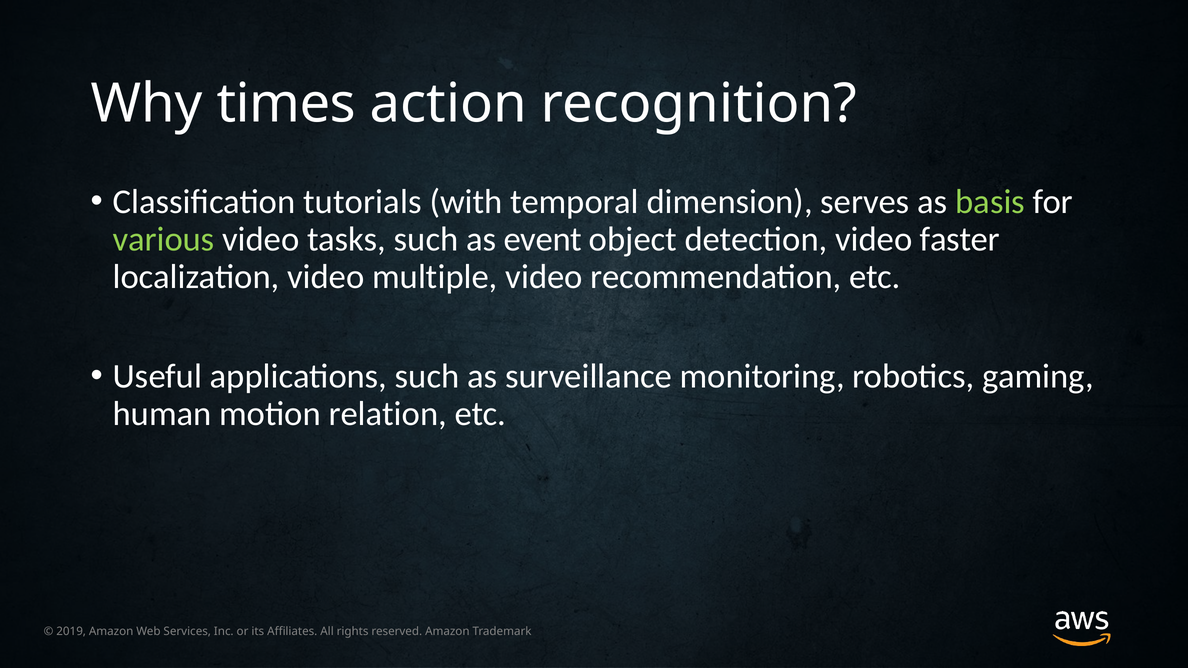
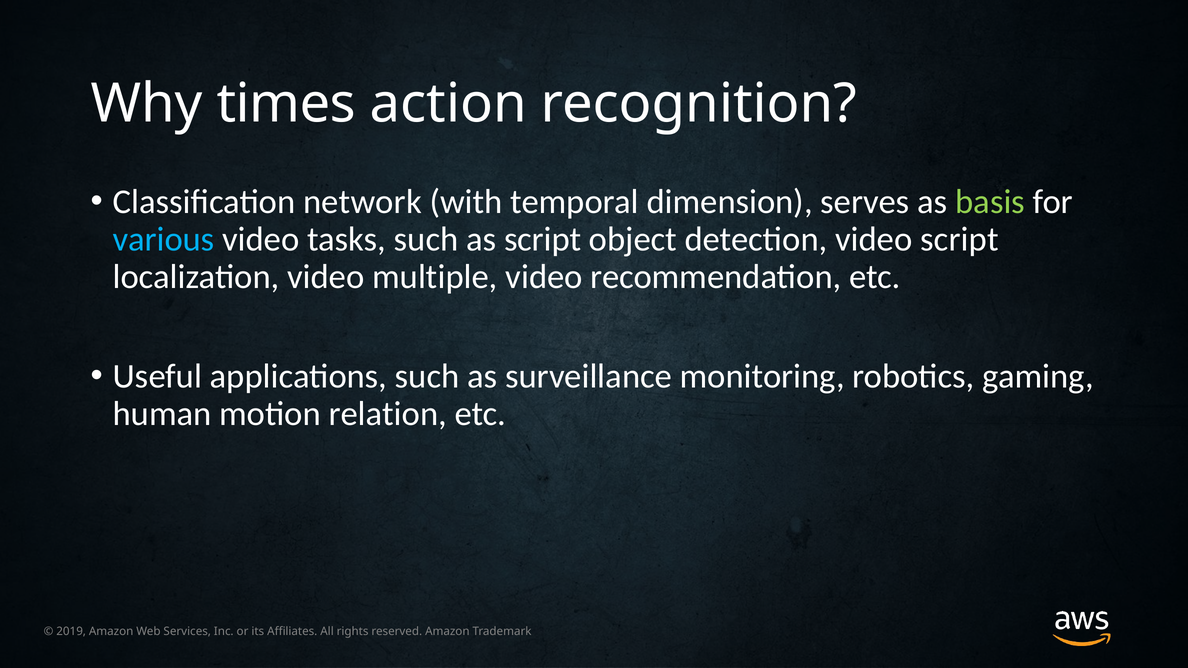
tutorials: tutorials -> network (362, 202)
various colour: light green -> light blue (164, 239)
as event: event -> script (543, 239)
video faster: faster -> script (960, 239)
